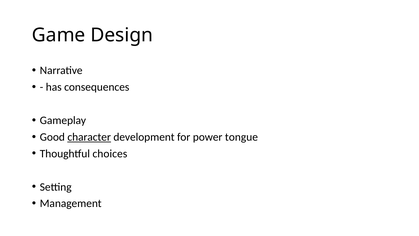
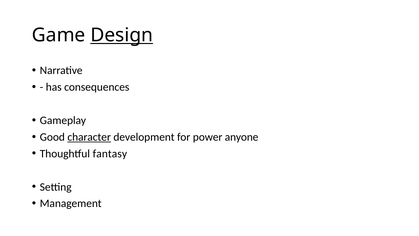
Design underline: none -> present (122, 35)
tongue: tongue -> anyone (242, 137)
choices: choices -> fantasy (110, 153)
